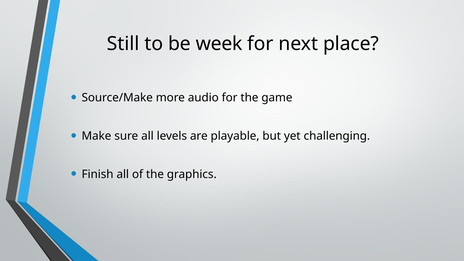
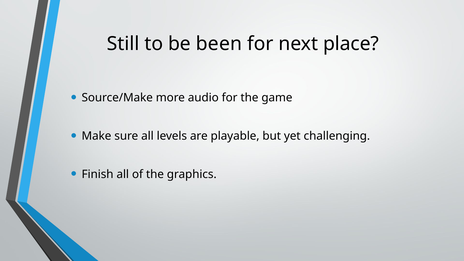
week: week -> been (219, 44)
